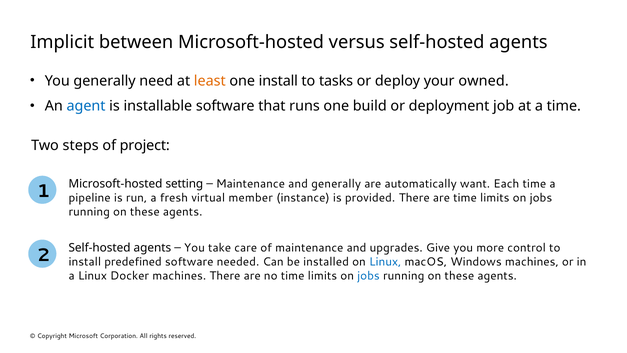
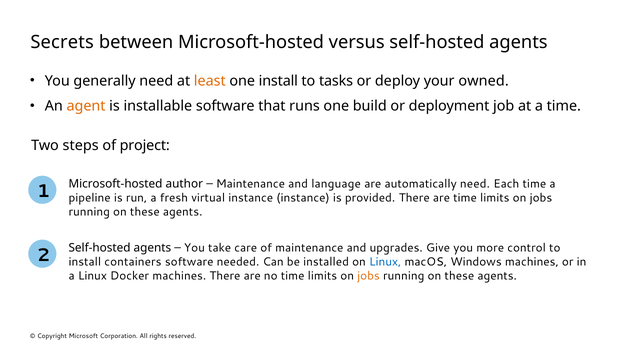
Implicit: Implicit -> Secrets (62, 42)
agent colour: blue -> orange (86, 106)
setting: setting -> author (184, 184)
and generally: generally -> language (336, 184)
automatically want: want -> need (475, 184)
virtual member: member -> instance (251, 198)
predefined: predefined -> containers (133, 262)
jobs colour: blue -> orange (369, 276)
